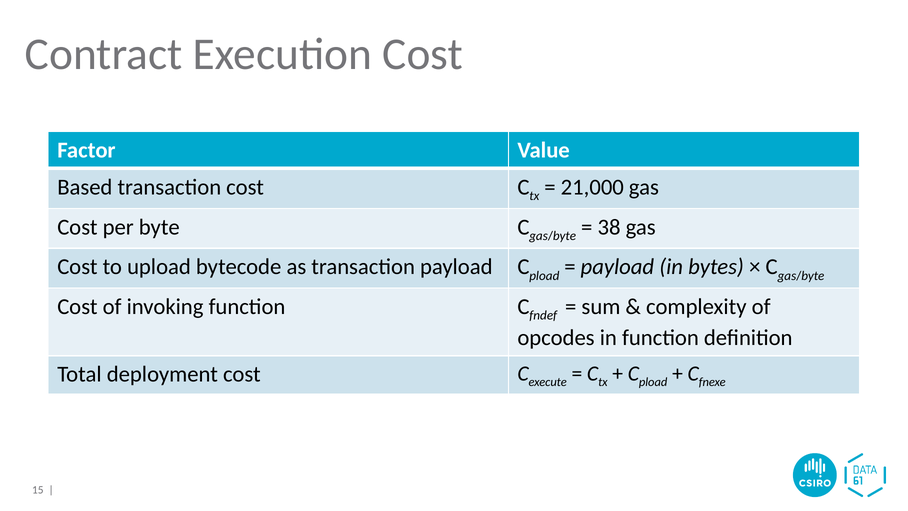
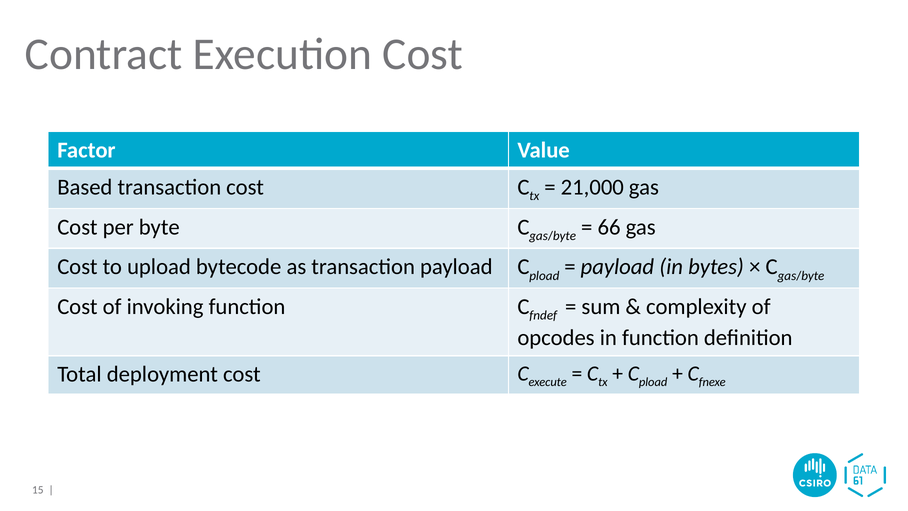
38: 38 -> 66 (609, 227)
